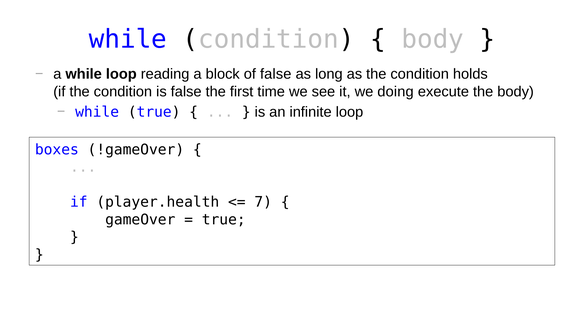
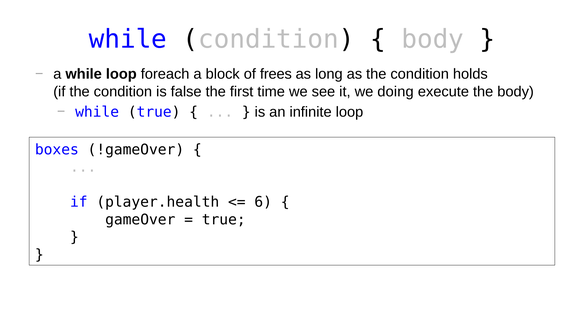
reading: reading -> foreach (165, 74)
of false: false -> frees (276, 74)
7: 7 -> 6 (263, 202)
